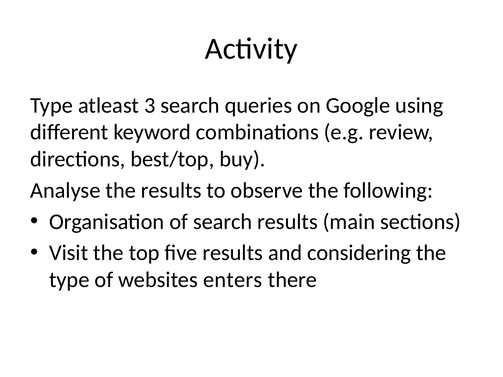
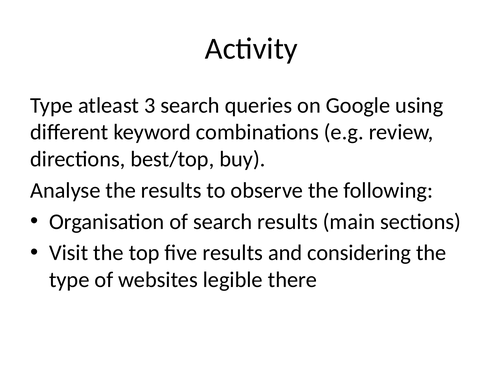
enters: enters -> legible (233, 280)
